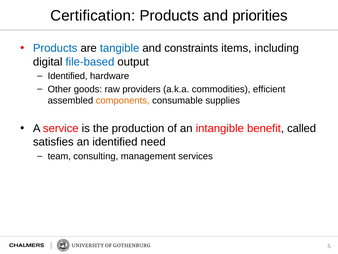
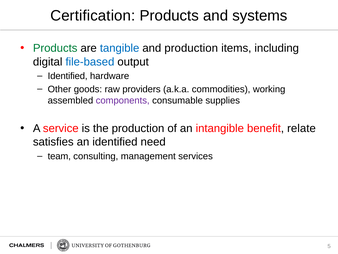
priorities: priorities -> systems (260, 16)
Products colour: blue -> green (55, 48)
and constraints: constraints -> production (191, 48)
efficient: efficient -> working (269, 89)
components colour: orange -> purple (123, 100)
called: called -> relate (301, 128)
